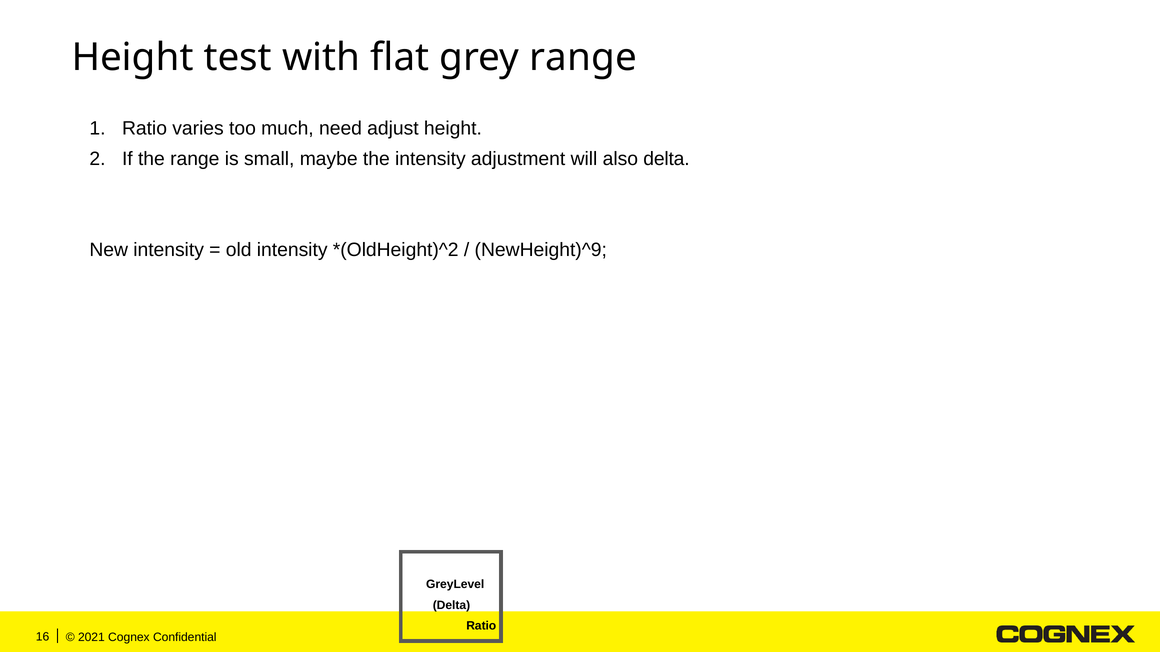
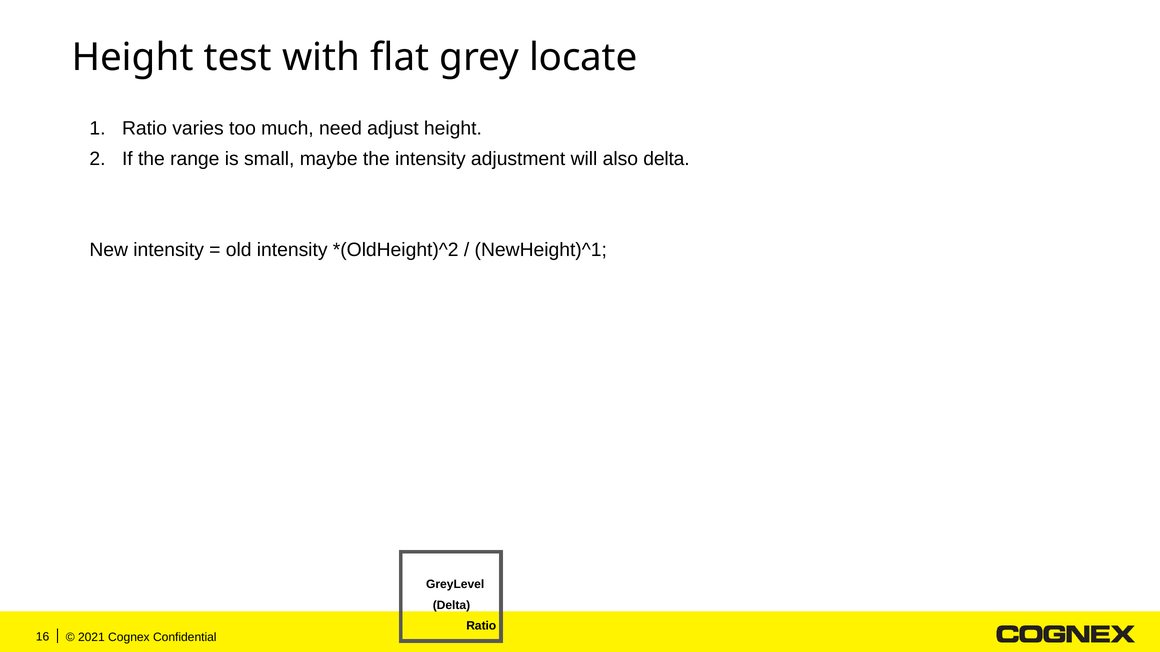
grey range: range -> locate (583, 57)
NewHeight)^9: NewHeight)^9 -> NewHeight)^1 (541, 250)
